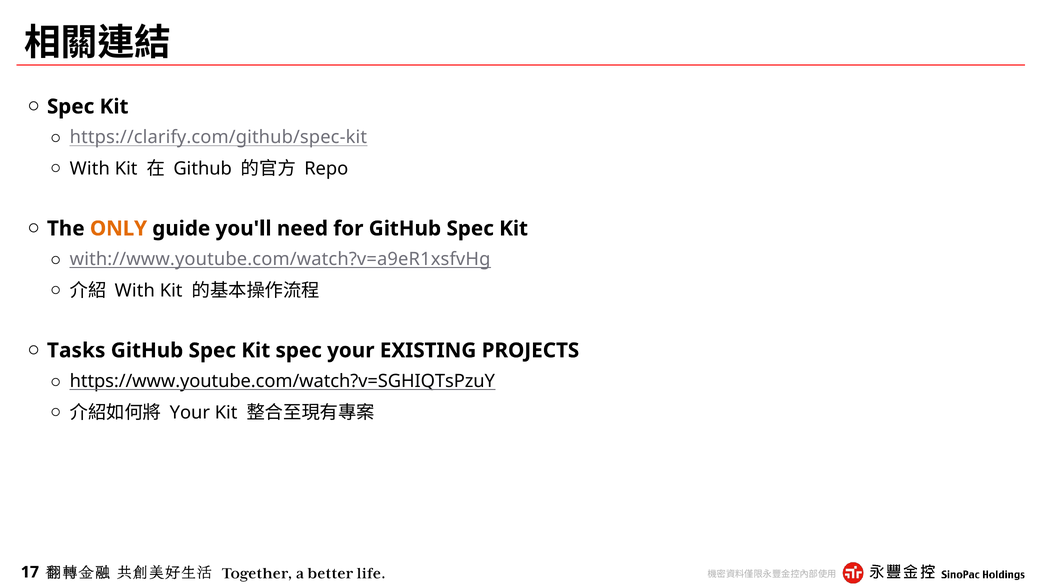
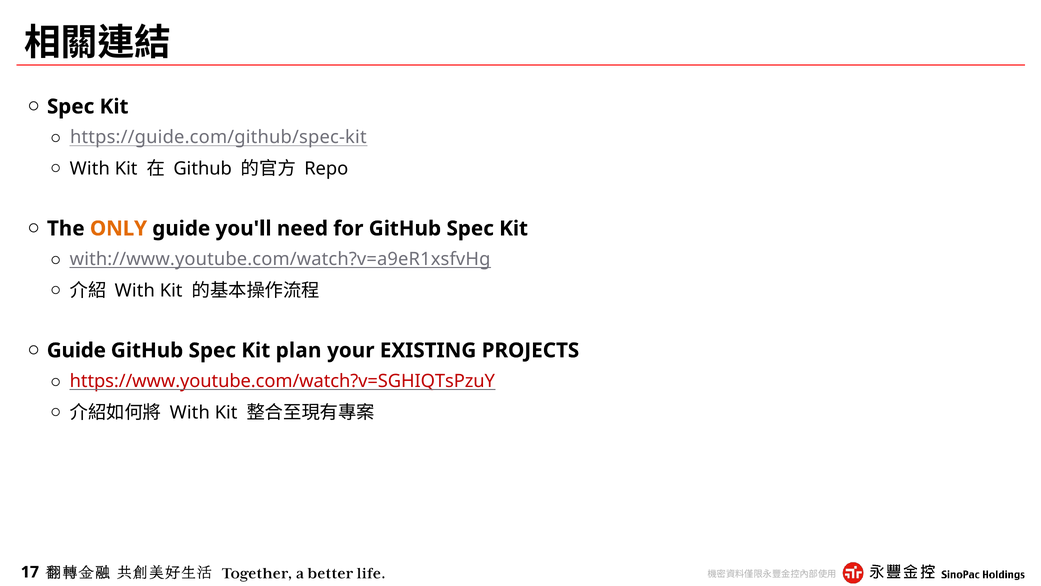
https://clarify.com/github/spec-kit: https://clarify.com/github/spec-kit -> https://guide.com/github/spec-kit (218, 137)
Tasks: Tasks -> Guide (76, 350)
Kit spec: spec -> plan (299, 350)
https://www.youtube.com/watch?v=SGHIQTsPzuY colour: black -> red (282, 381)
Your: Your -> With (190, 412)
